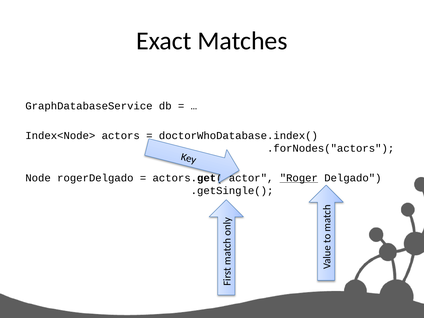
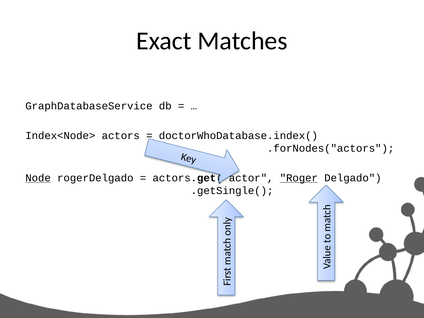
Node underline: none -> present (38, 178)
